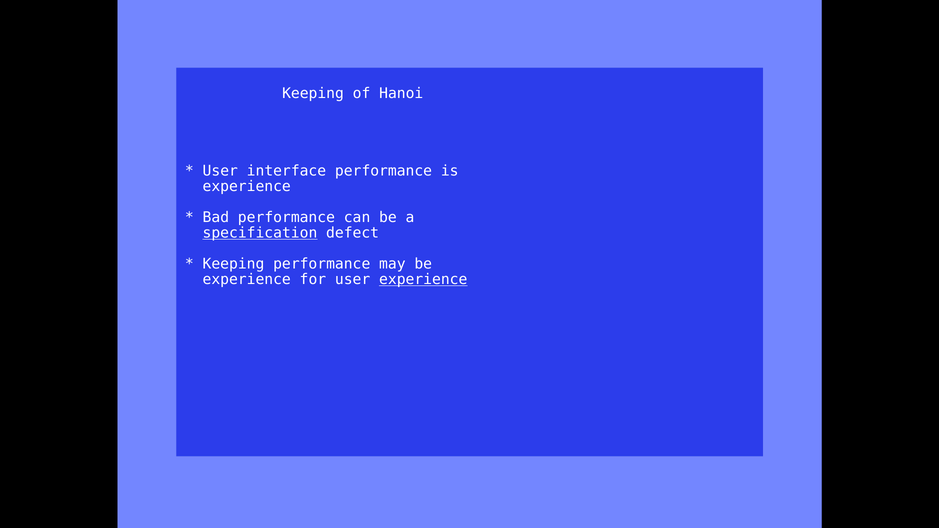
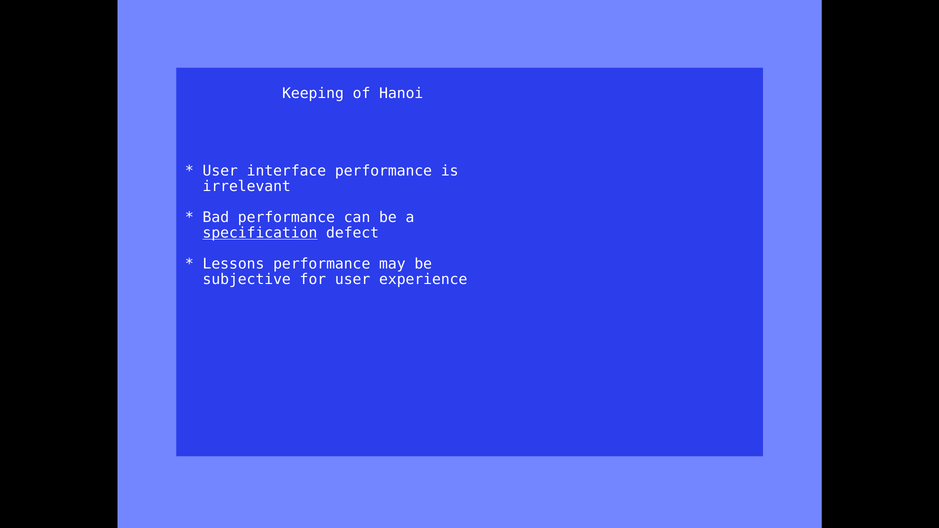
experience: experience -> irrelevant (247, 187)
Keeping: Keeping -> Lessons (233, 264)
experience: experience -> subjective (247, 279)
experience underline: present -> none (423, 279)
